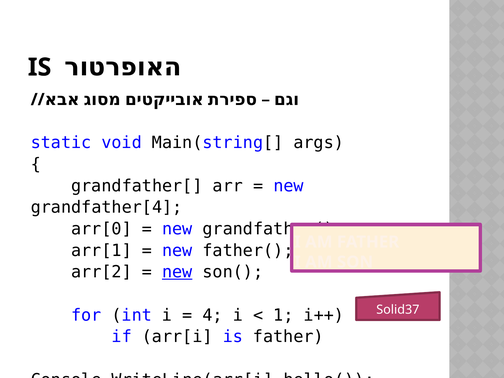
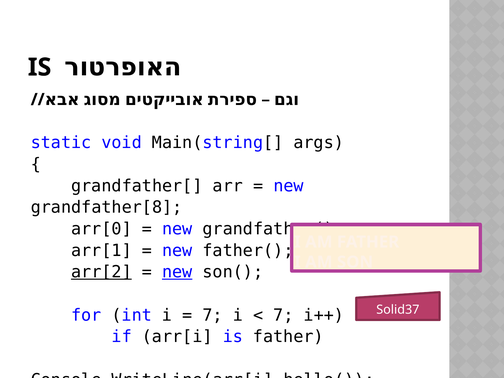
grandfather[4: grandfather[4 -> grandfather[8 (107, 207)
arr[2 underline: none -> present (101, 272)
4: 4 -> 7 (213, 315)
1: 1 -> 7 (283, 315)
